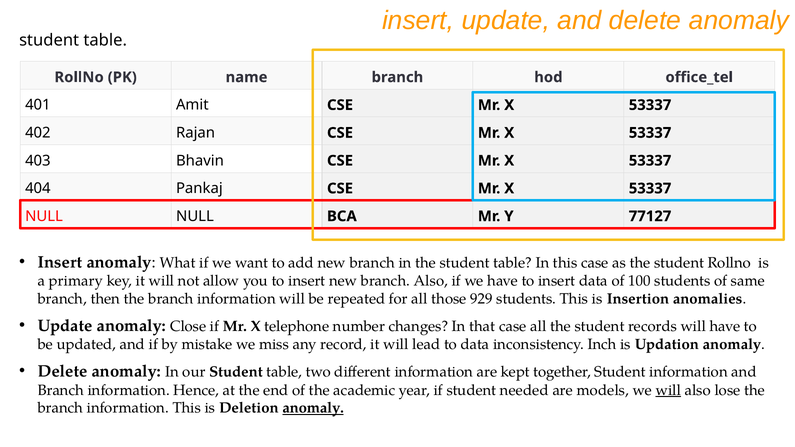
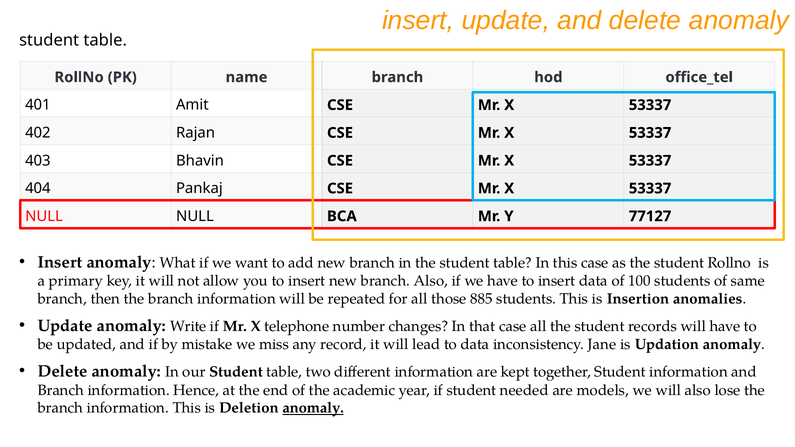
929: 929 -> 885 (482, 299)
Close: Close -> Write (188, 326)
Inch: Inch -> Jane (602, 345)
will underline: present -> none (668, 390)
